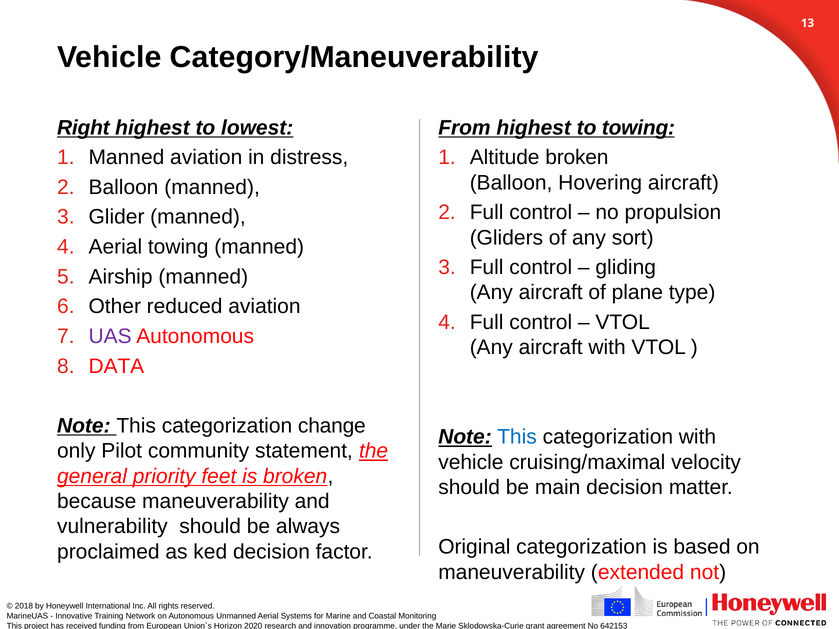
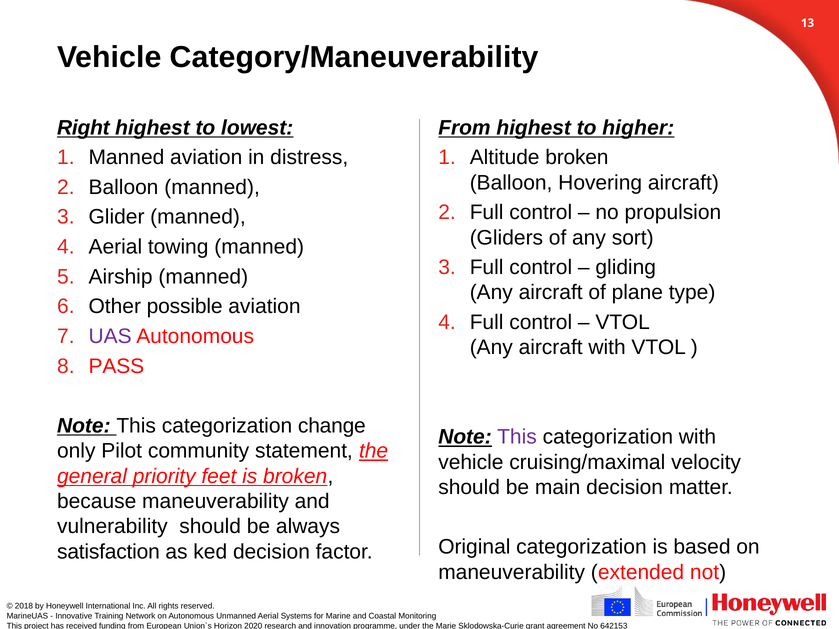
to towing: towing -> higher (638, 128)
reduced: reduced -> possible (185, 307)
DATA: DATA -> PASS (116, 366)
This colour: blue -> purple (517, 437)
proclaimed: proclaimed -> satisfaction (108, 552)
